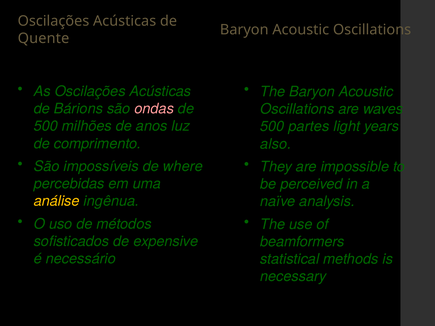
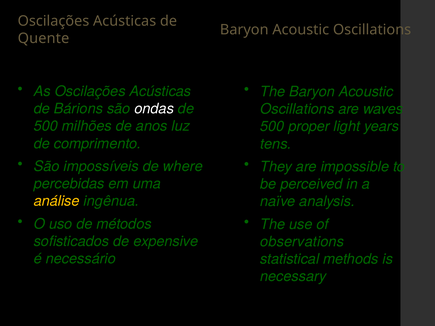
ondas colour: pink -> white (154, 109)
partes: partes -> proper (309, 127)
also: also -> tens (276, 144)
beamformers: beamformers -> observations (302, 242)
